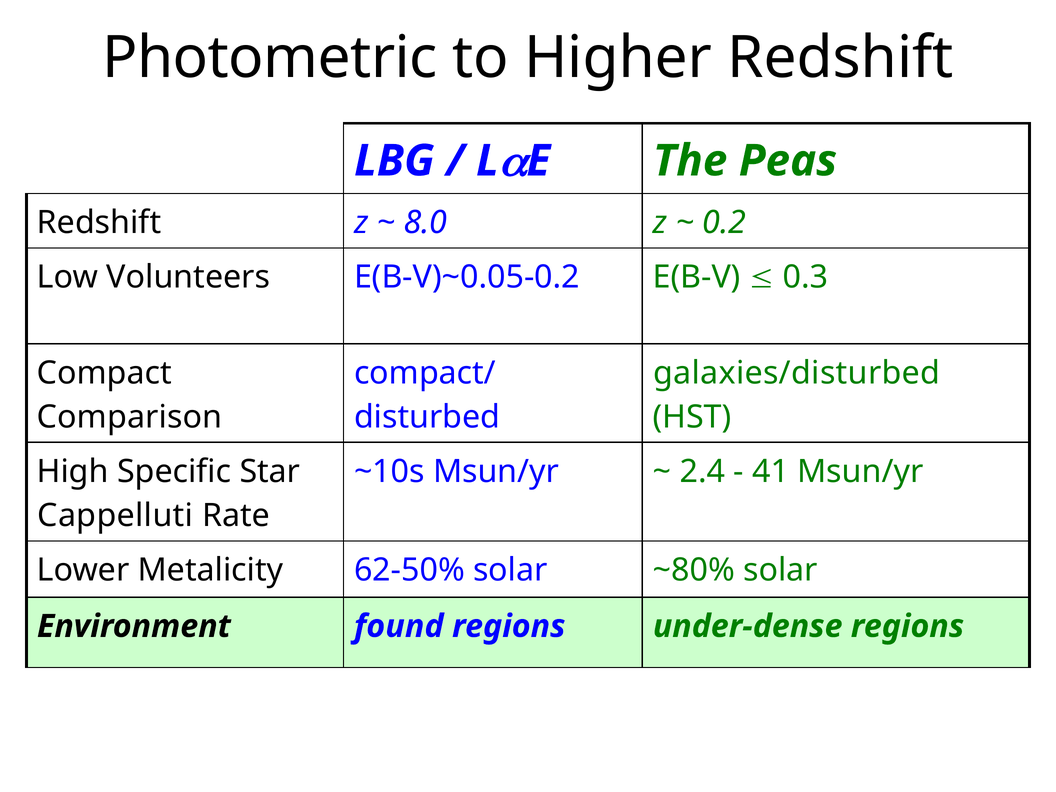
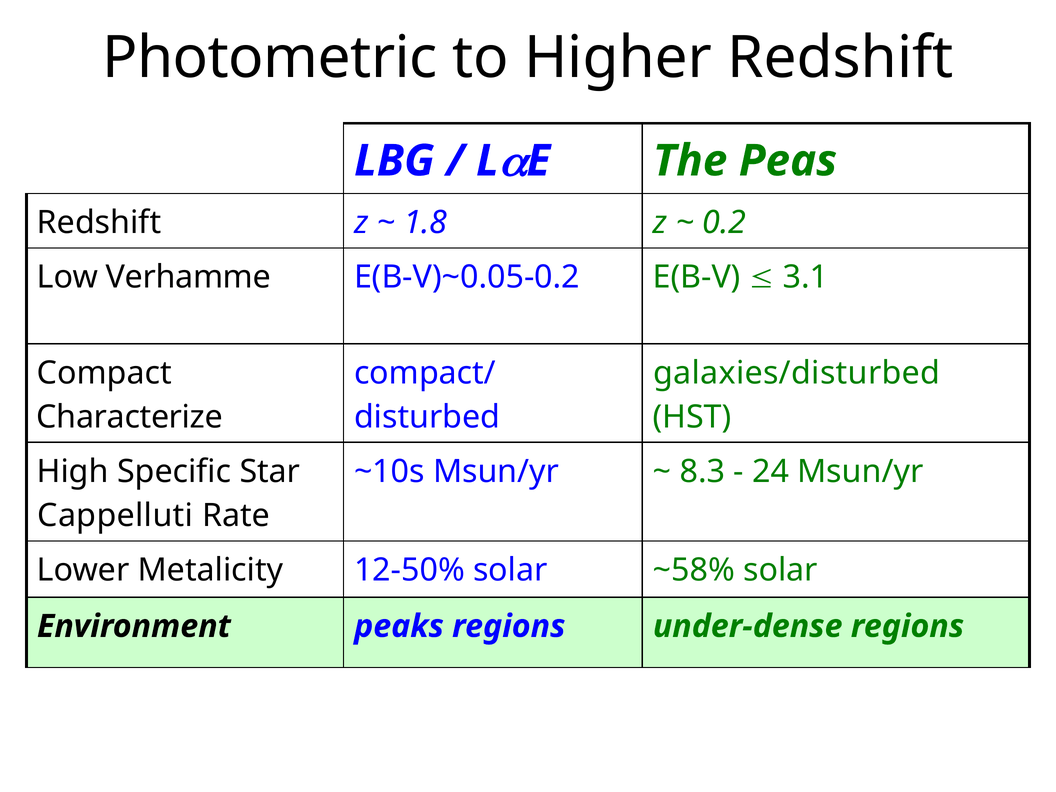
8.0: 8.0 -> 1.8 (425, 223)
Volunteers: Volunteers -> Verhamme (188, 277)
0.3: 0.3 -> 3.1 (806, 277)
Comparison: Comparison -> Characterize (130, 417)
2.4: 2.4 -> 8.3 (702, 471)
41: 41 -> 24 (771, 471)
62-50%: 62-50% -> 12-50% (409, 570)
~80%: ~80% -> ~58% (694, 570)
found: found -> peaks (399, 626)
